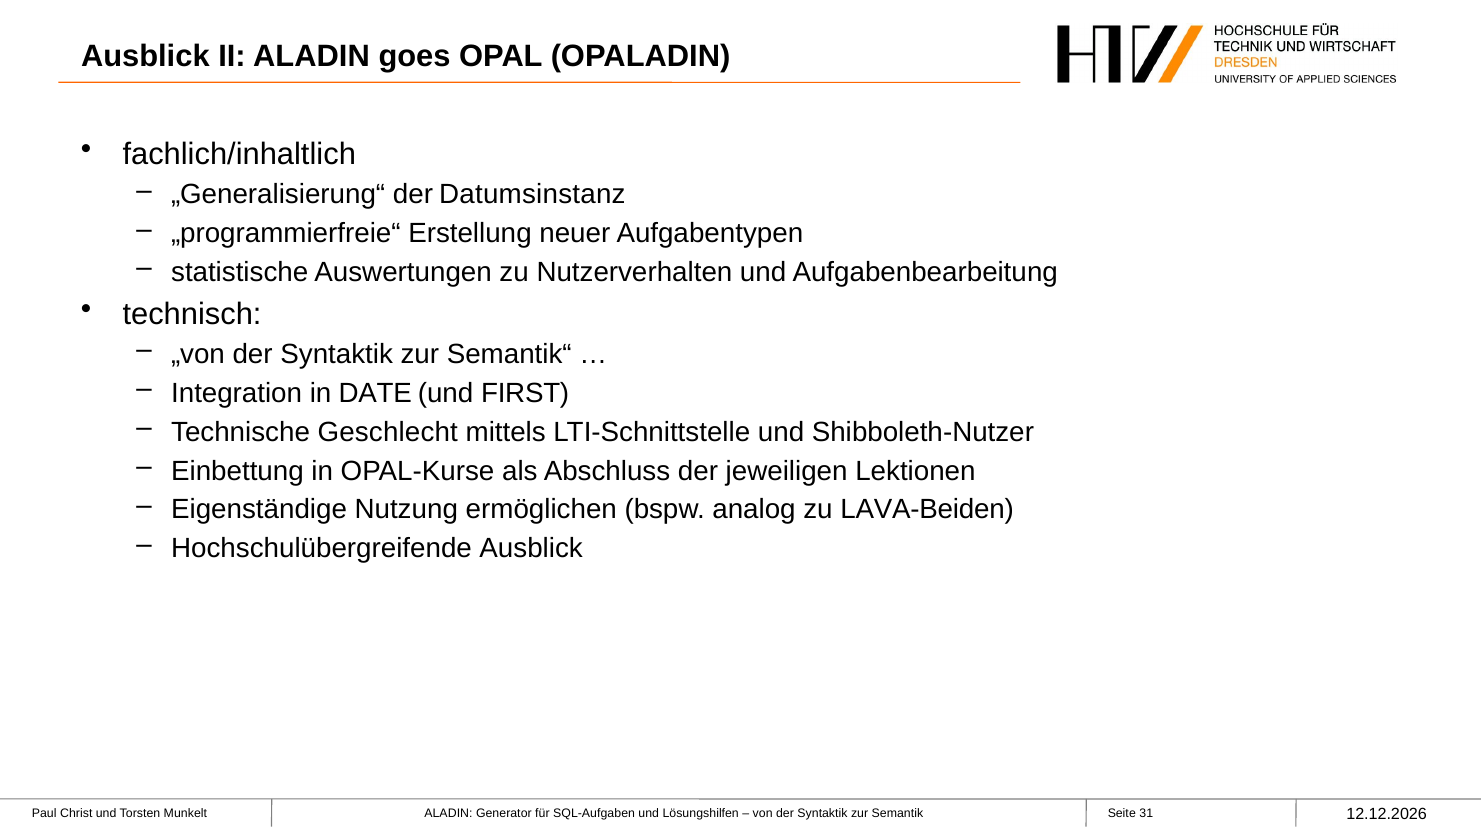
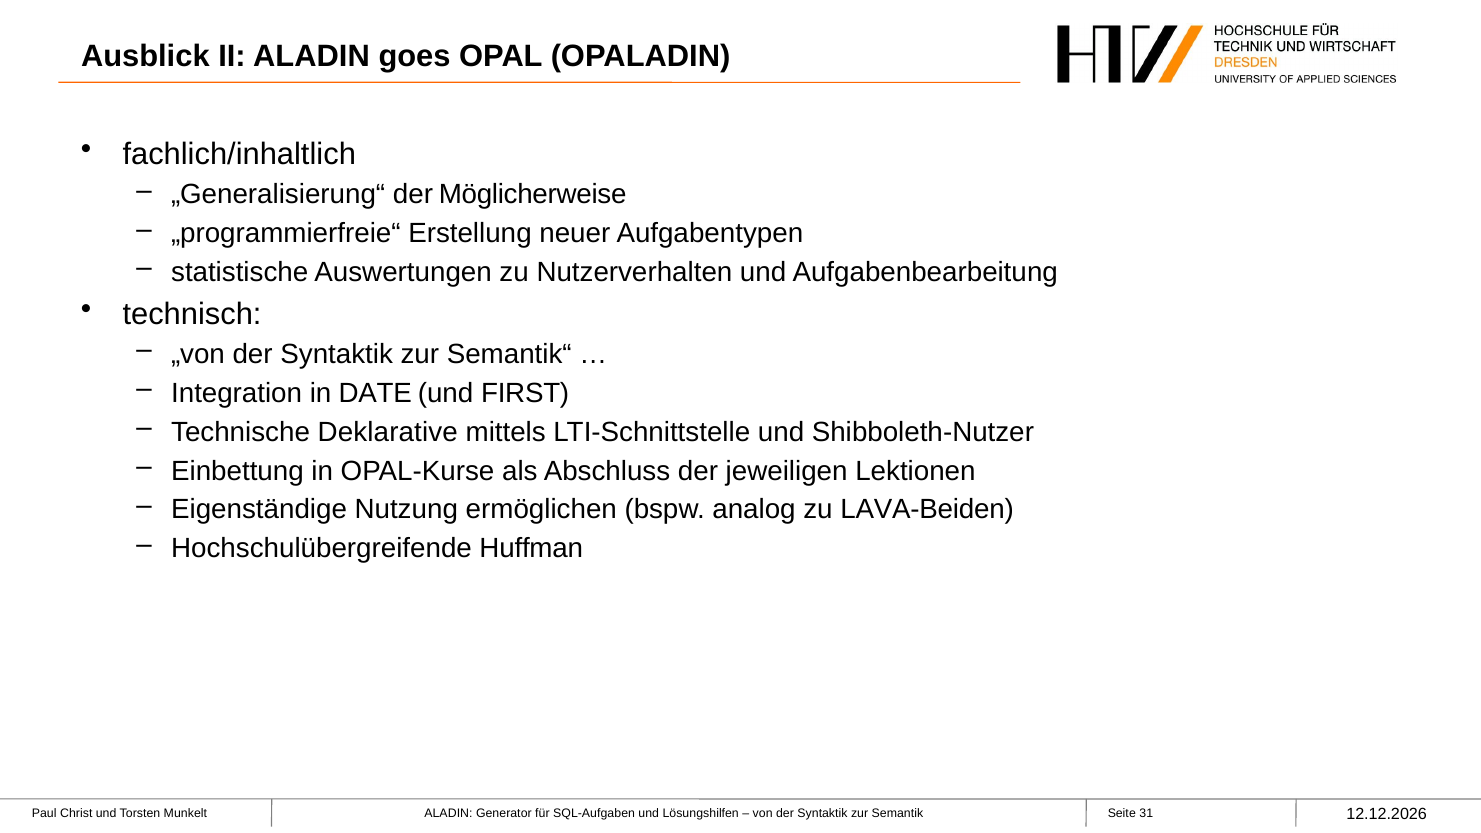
Datumsinstanz: Datumsinstanz -> Möglicherweise (533, 195)
Geschlecht: Geschlecht -> Deklarative (388, 432)
Hochschulübergreifende Ausblick: Ausblick -> Huffman (531, 549)
